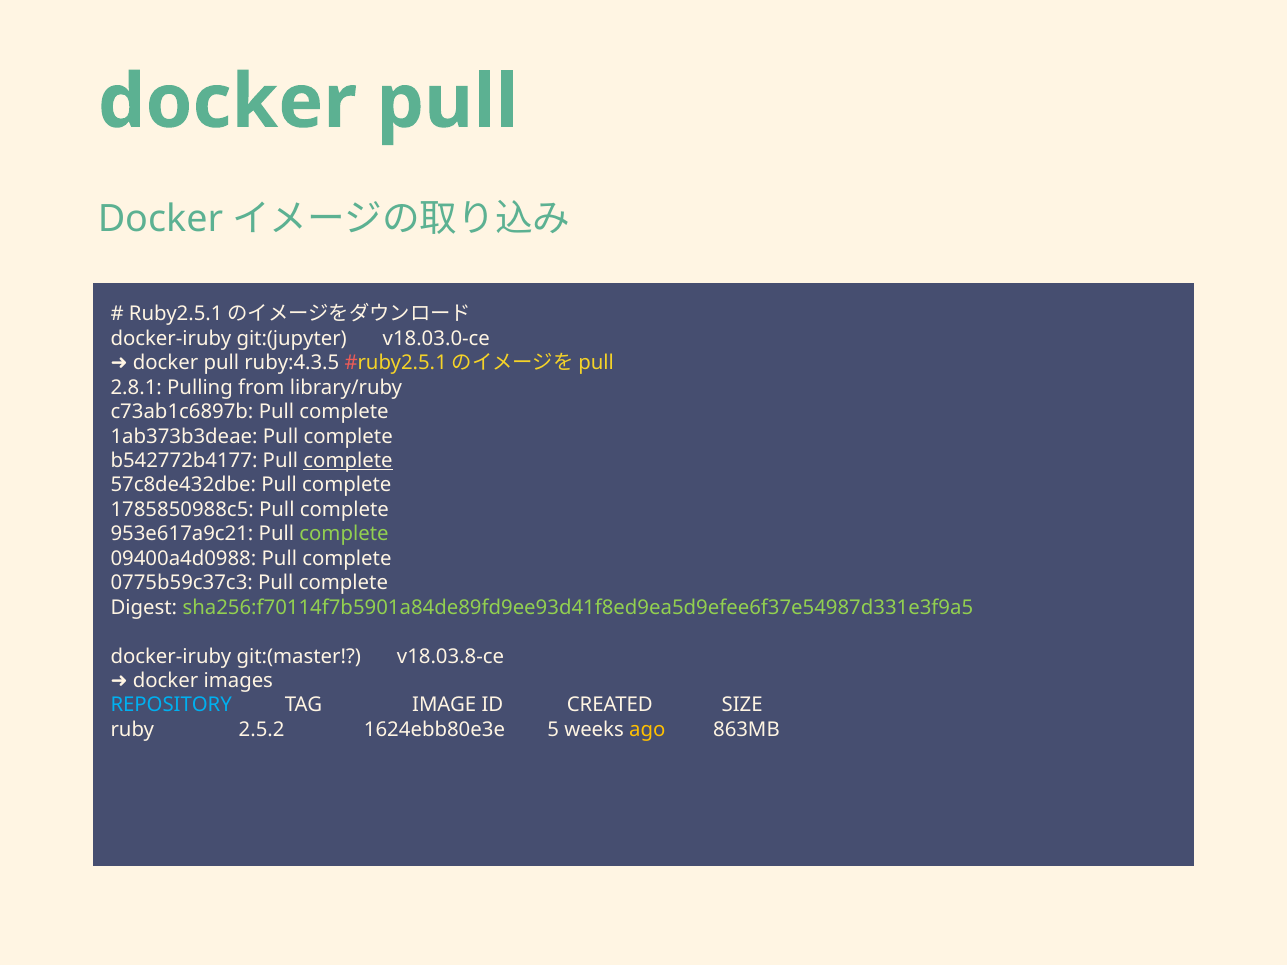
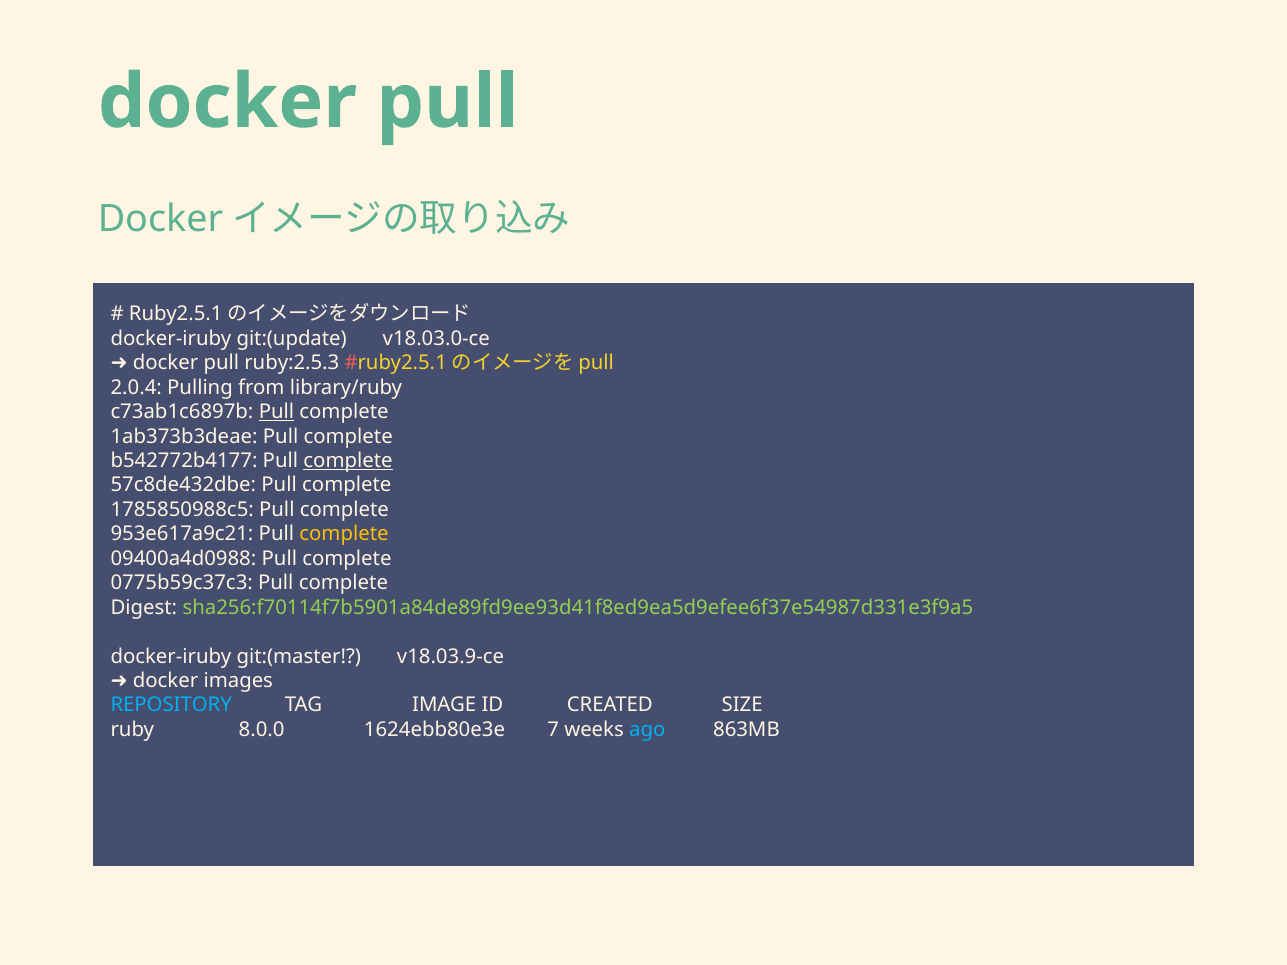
git:(jupyter: git:(jupyter -> git:(update (292, 339)
ruby:4.3.5: ruby:4.3.5 -> ruby:2.5.3 (292, 363)
2.8.1: 2.8.1 -> 2.0.4 (136, 388)
Pull underline: none -> present (276, 412)
complete colour: light green -> yellow (344, 534)
v18.03.8-ce: v18.03.8-ce -> v18.03.9-ce (451, 656)
2.5.2: 2.5.2 -> 8.0.0 (262, 730)
5: 5 -> 7 (553, 730)
ago colour: yellow -> light blue (647, 730)
